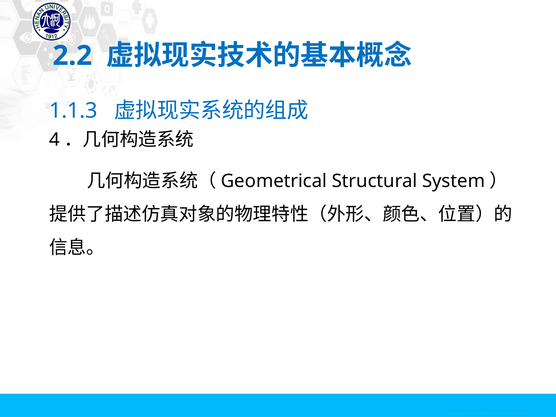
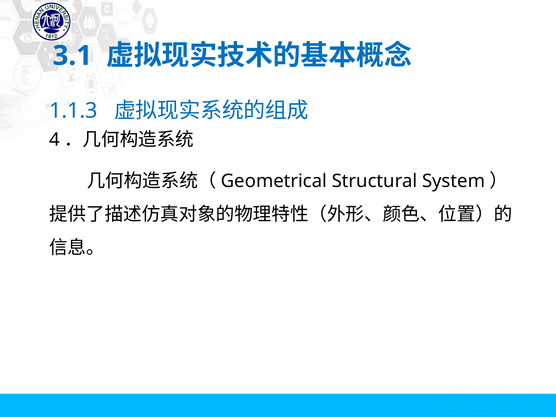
2.2: 2.2 -> 3.1 (72, 56)
